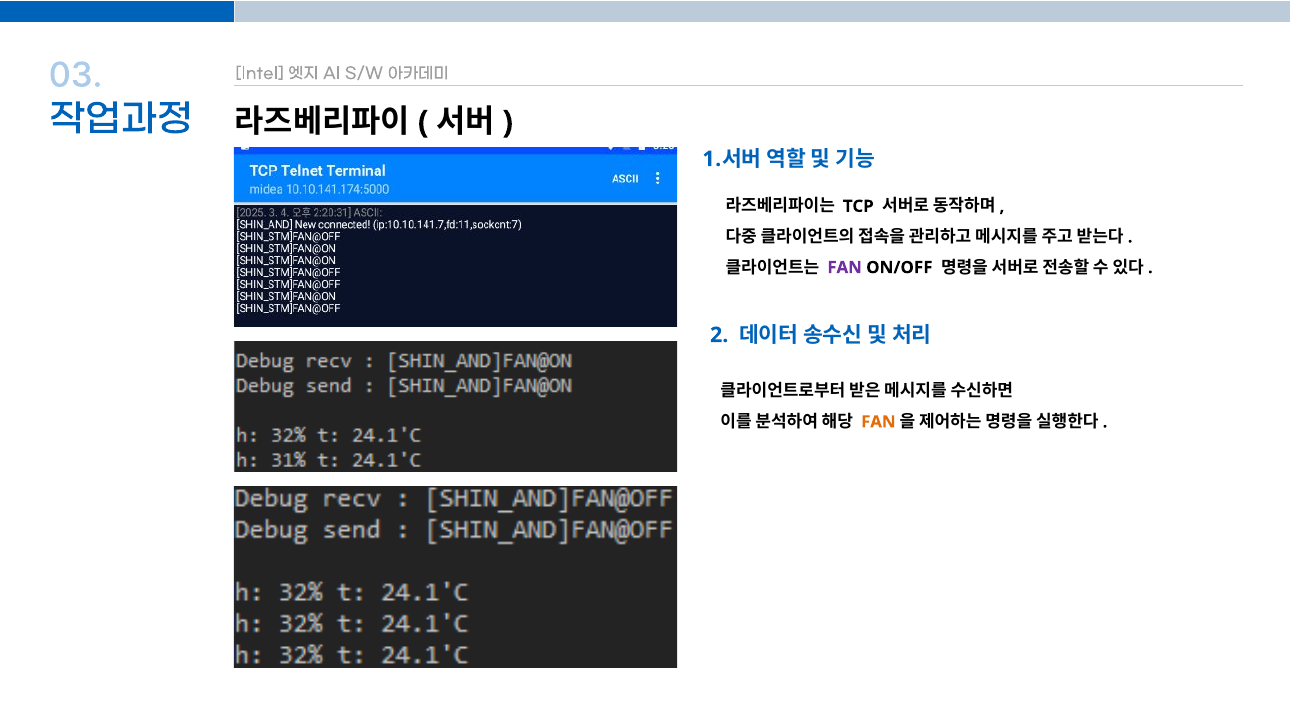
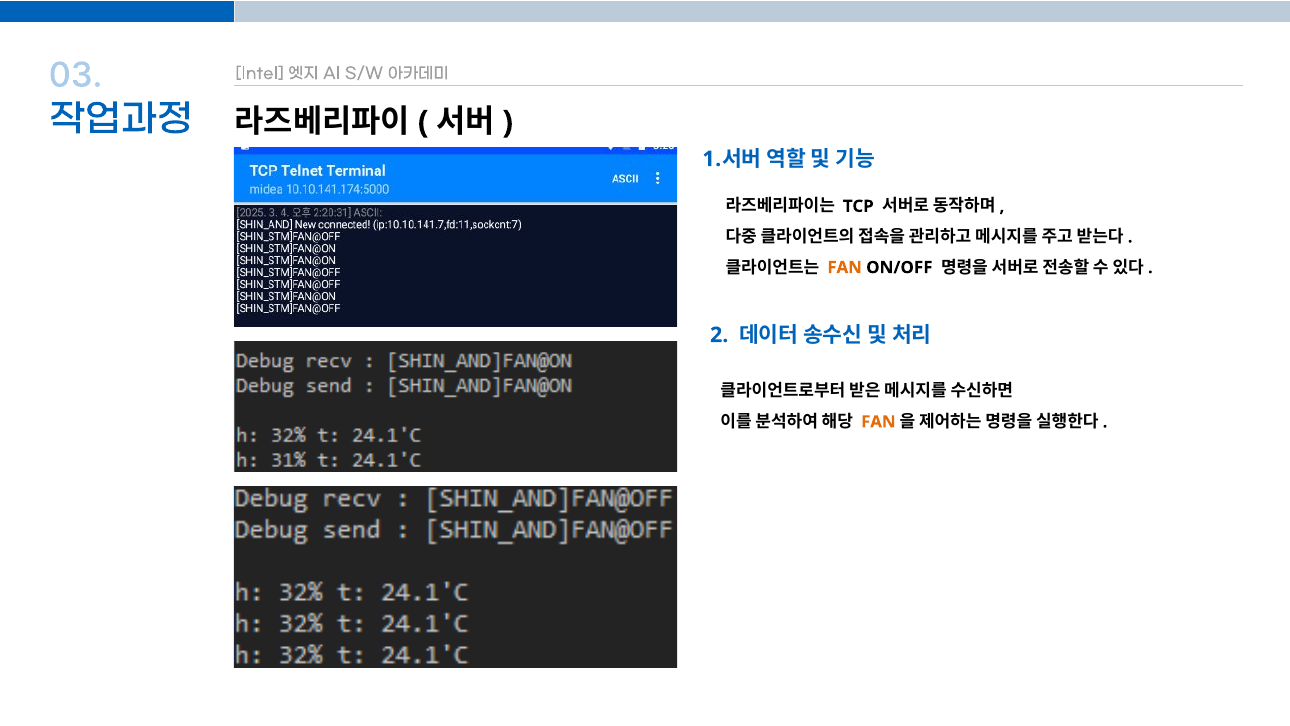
FAN colour: purple -> orange (845, 267)
